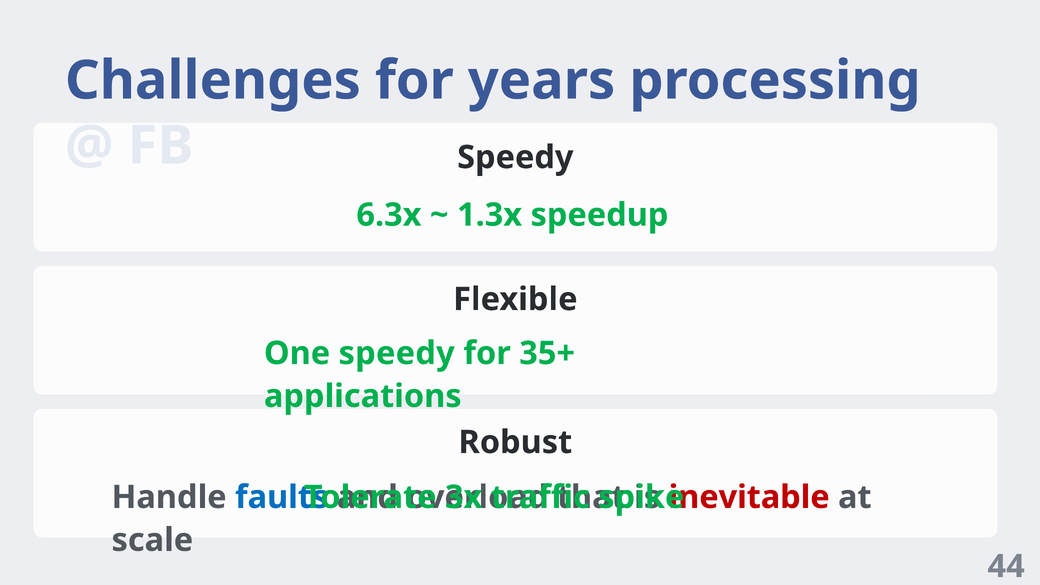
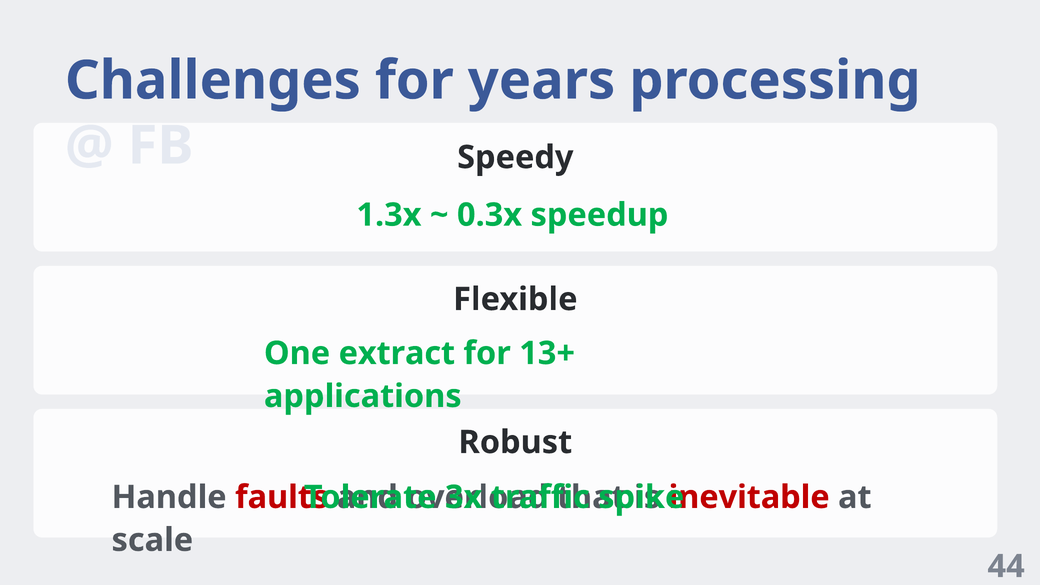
6.3x: 6.3x -> 1.3x (389, 215)
1.3x: 1.3x -> 0.3x (490, 215)
One speedy: speedy -> extract (397, 353)
35+: 35+ -> 13+ (547, 353)
faults colour: blue -> red (282, 497)
